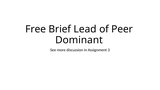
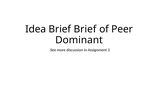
Free: Free -> Idea (36, 29)
Brief Lead: Lead -> Brief (85, 29)
